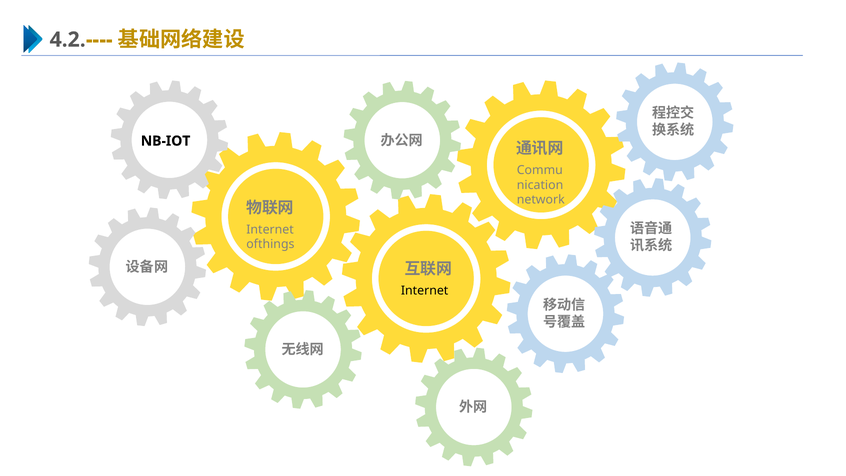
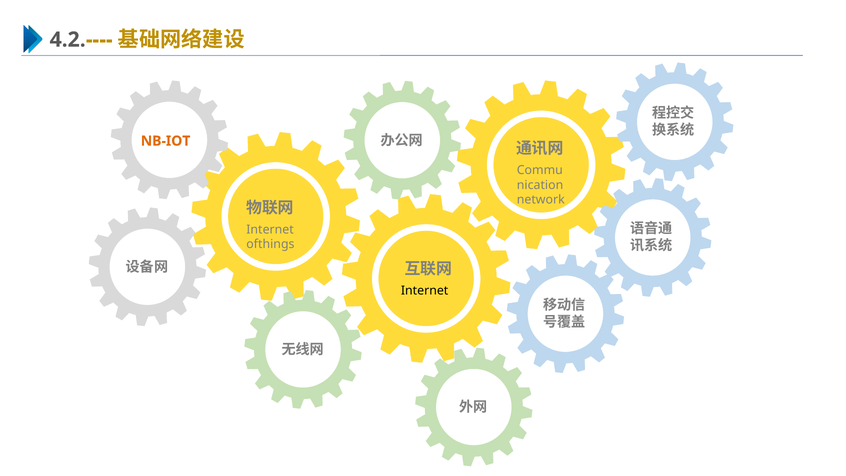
NB-IOT colour: black -> orange (166, 141)
